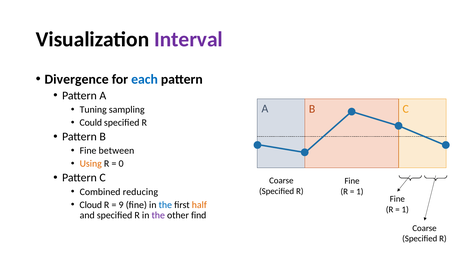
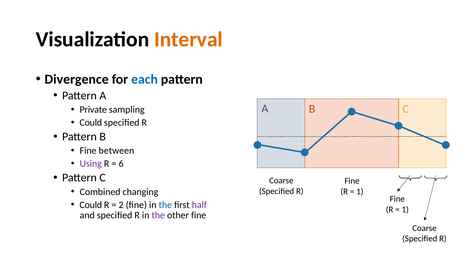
Interval colour: purple -> orange (188, 39)
Tuning: Tuning -> Private (93, 110)
Using colour: orange -> purple (91, 164)
0: 0 -> 6 (121, 164)
reducing: reducing -> changing (140, 192)
Cloud: Cloud -> Could (91, 205)
9: 9 -> 2 (121, 205)
half colour: orange -> purple (199, 205)
other find: find -> fine (199, 215)
